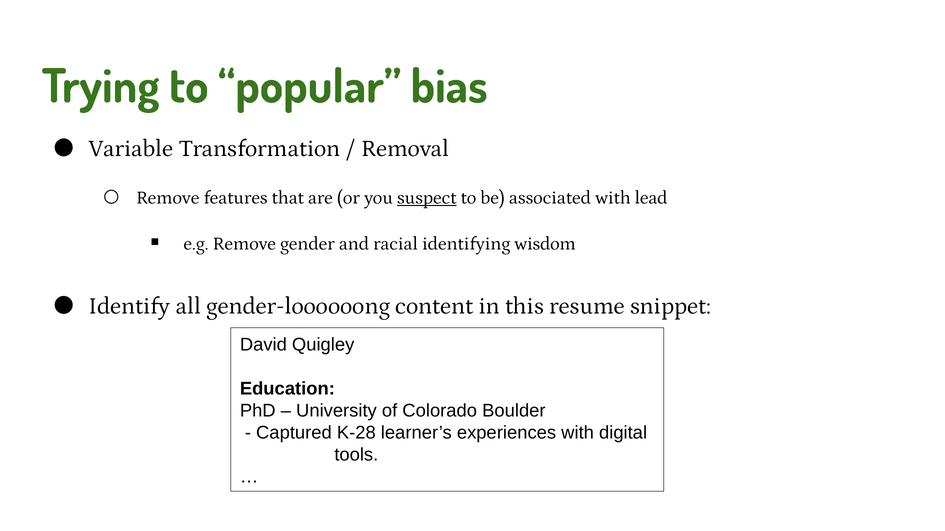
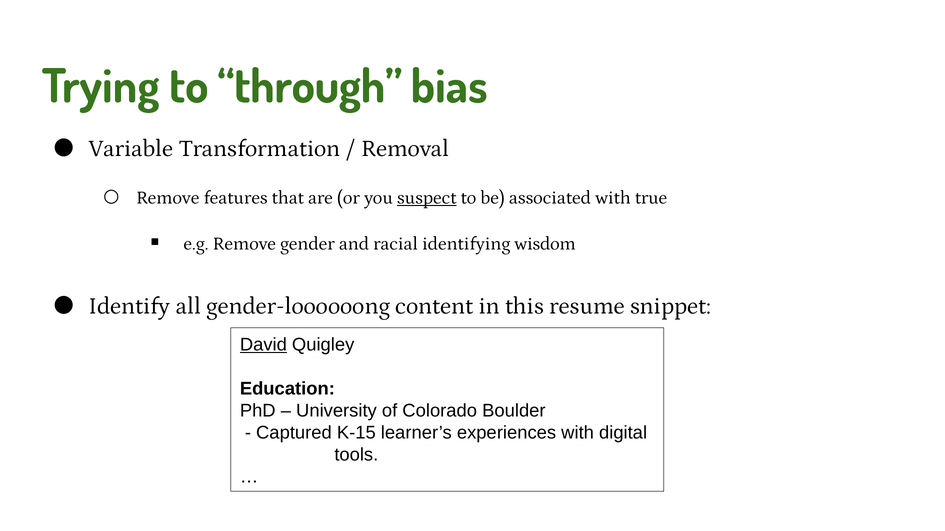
popular: popular -> through (310, 87)
lead: lead -> true (651, 198)
David underline: none -> present (263, 345)
K-28: K-28 -> K-15 (356, 433)
